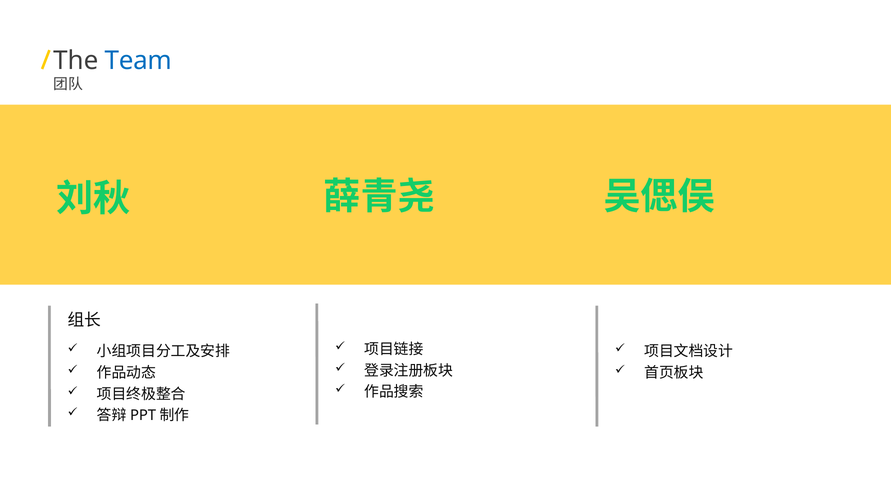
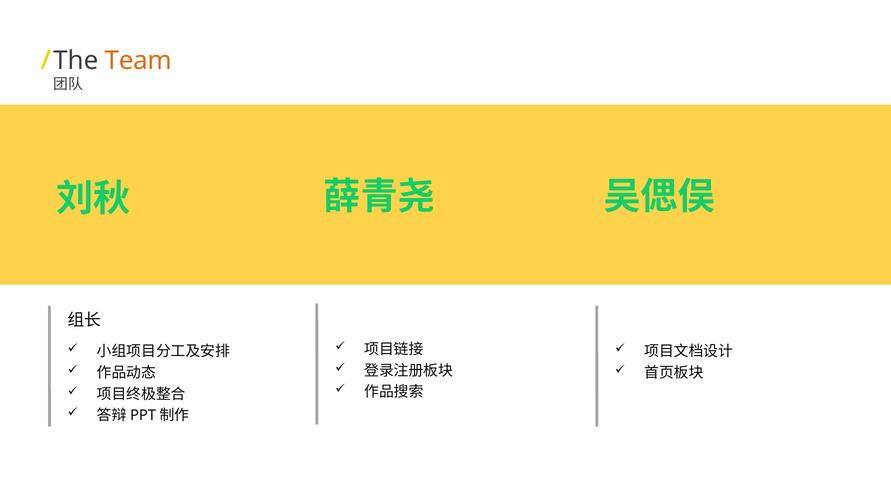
Team colour: blue -> orange (138, 60)
